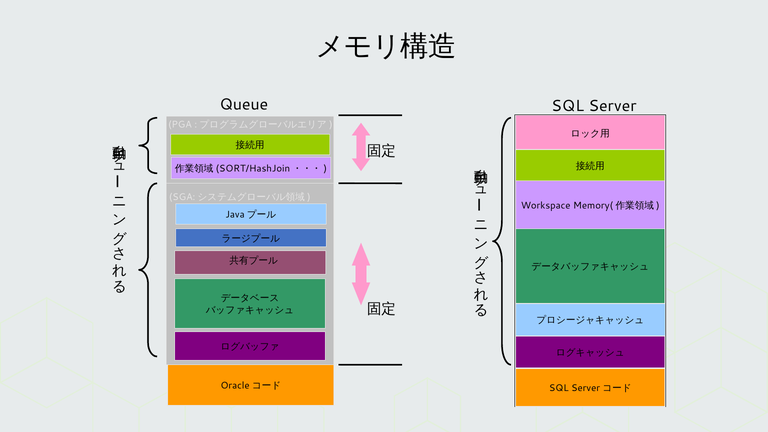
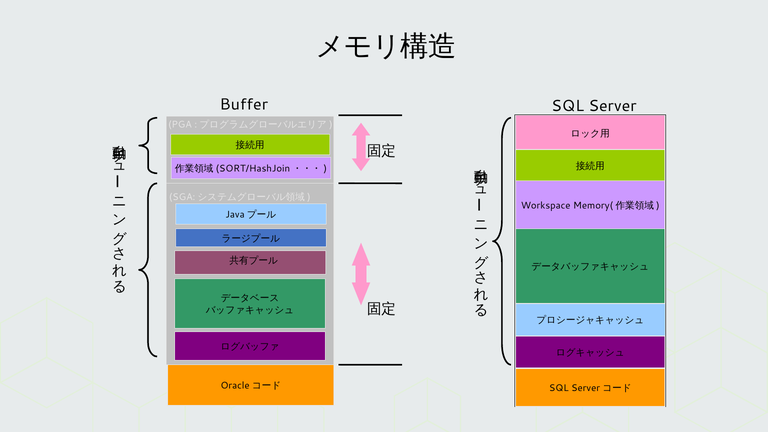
Queue: Queue -> Buffer (244, 105)
